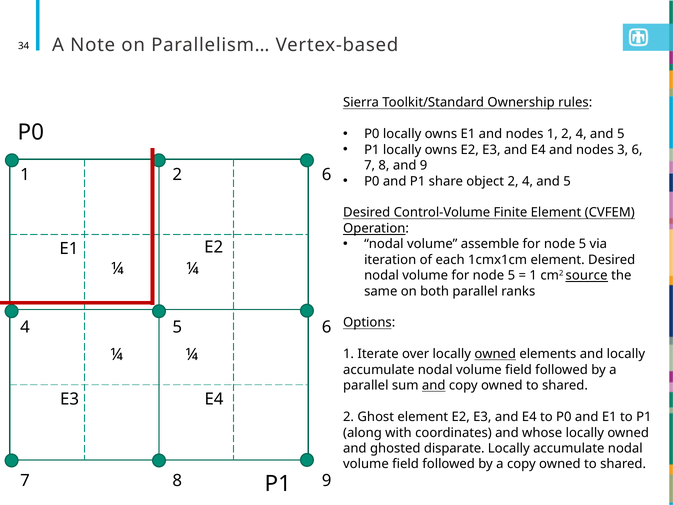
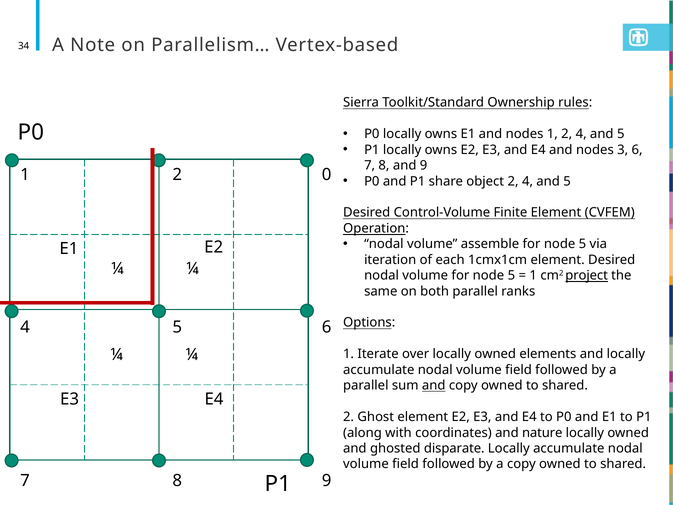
2 6: 6 -> 0 (327, 175)
source: source -> project (587, 275)
owned underline: present -> none (495, 354)
whose: whose -> nature (542, 432)
